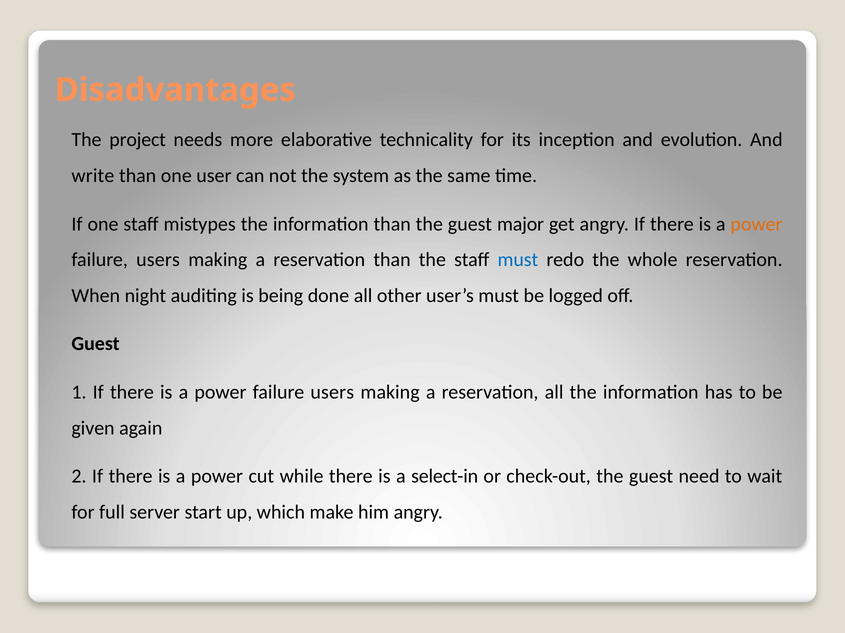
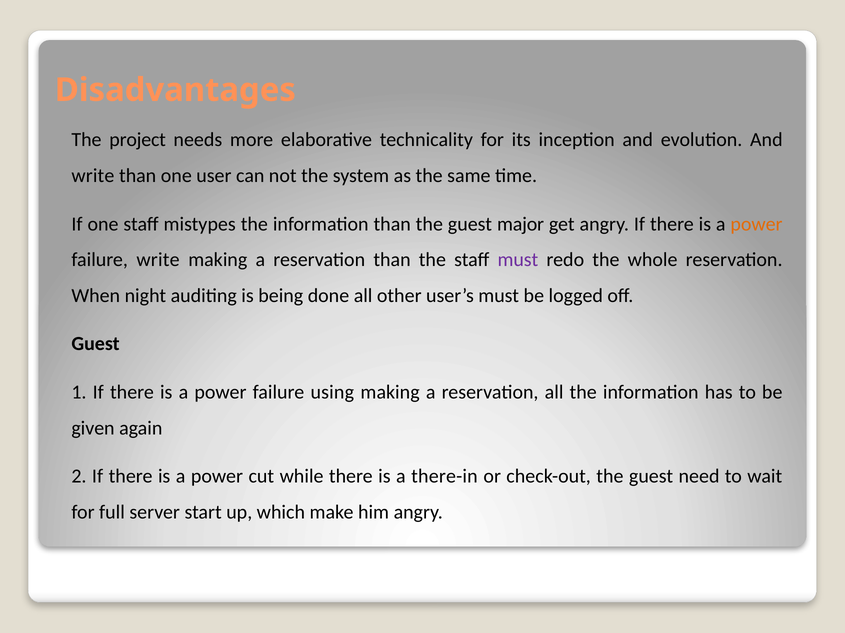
users: users -> write (158, 260)
must colour: blue -> purple (518, 260)
users: users -> using (332, 393)
select-in: select-in -> there-in (444, 477)
